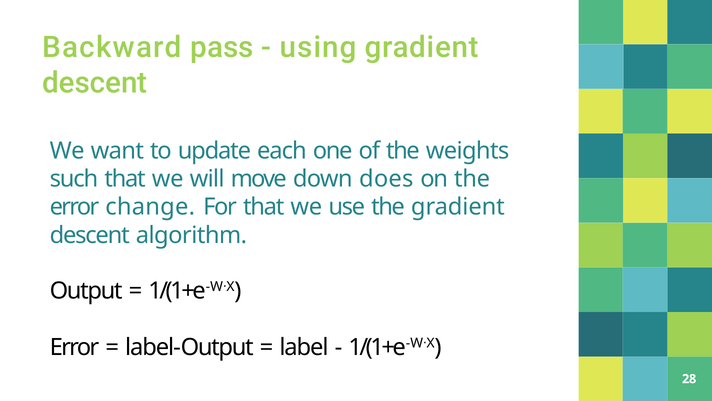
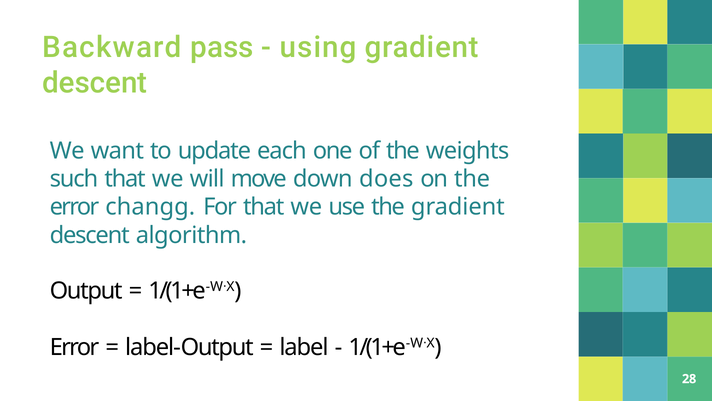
change: change -> changg (150, 207)
